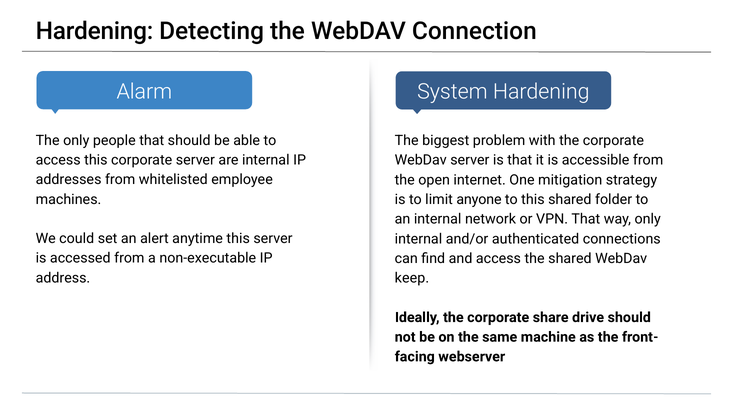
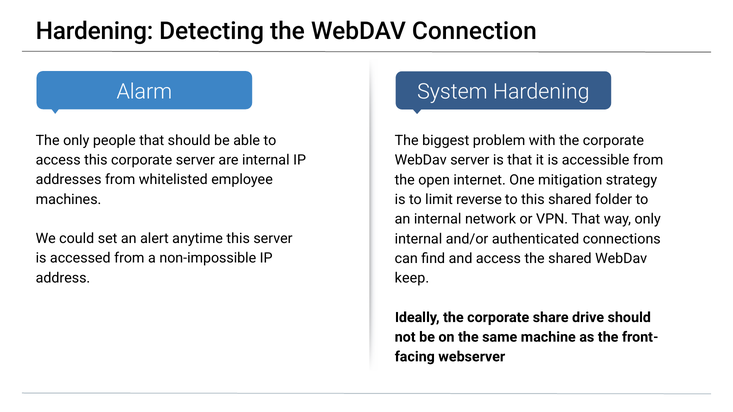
anyone: anyone -> reverse (479, 200)
non-executable: non-executable -> non-impossible (208, 258)
